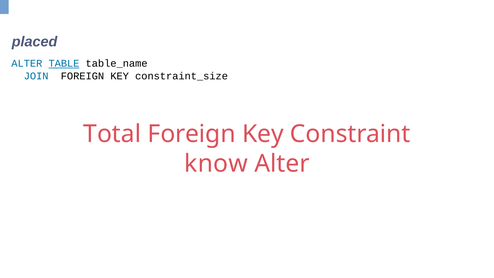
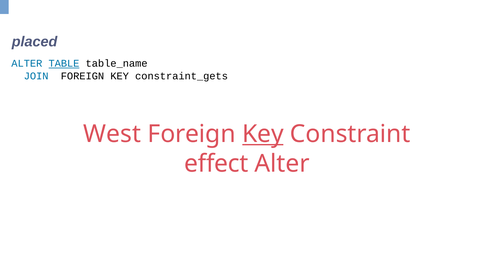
constraint_size: constraint_size -> constraint_gets (182, 76)
Total: Total -> West (112, 134)
Key underline: none -> present (263, 134)
know: know -> effect (216, 164)
